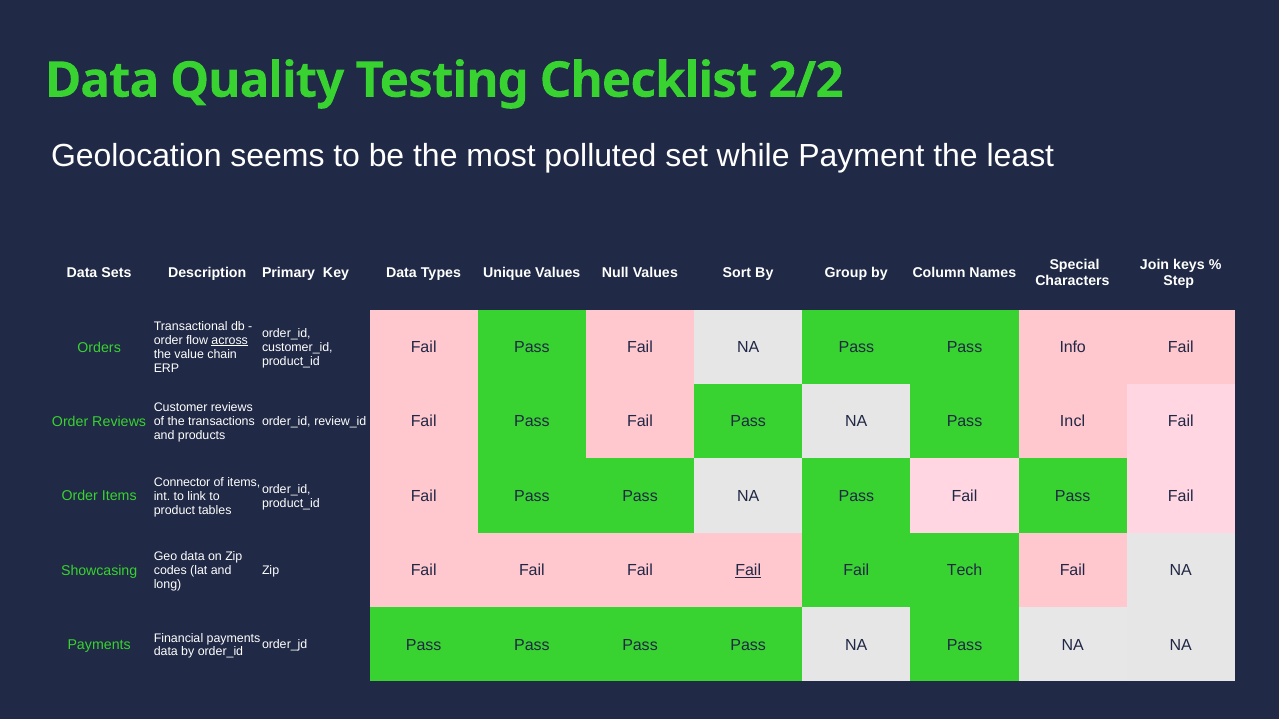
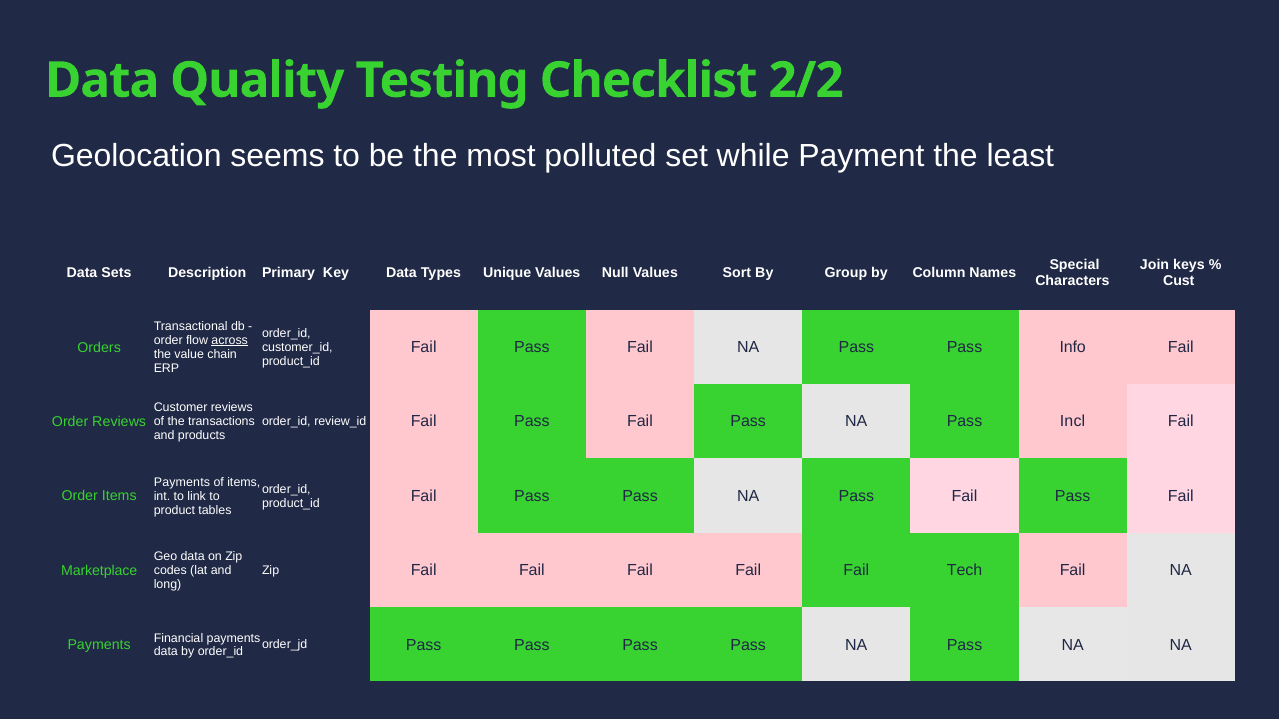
Step: Step -> Cust (1179, 281)
Connector: Connector -> Payments (182, 483)
Showcasing: Showcasing -> Marketplace (99, 571)
Fail underline: present -> none (748, 571)
